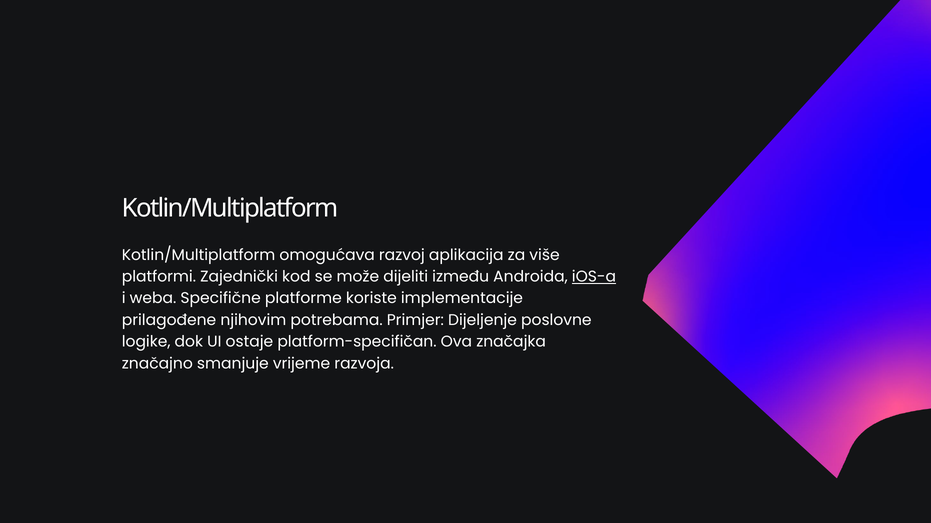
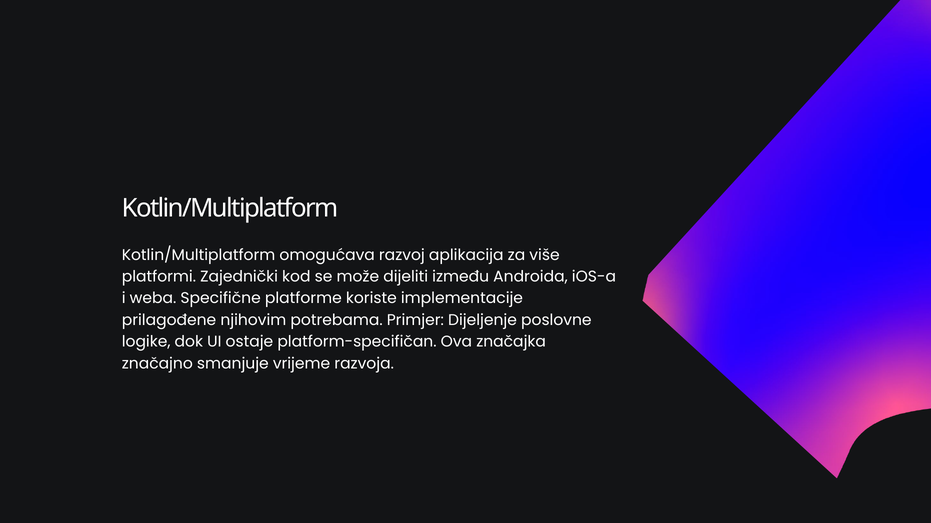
iOS-a underline: present -> none (594, 277)
